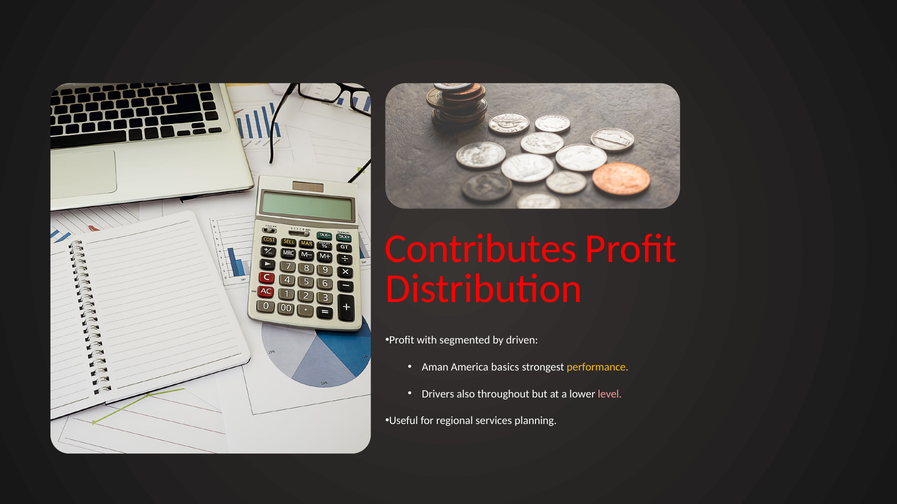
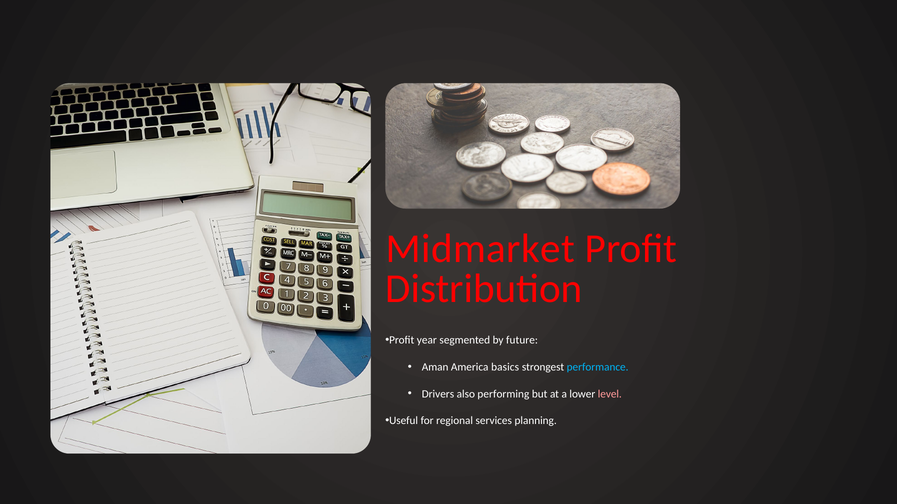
Contributes: Contributes -> Midmarket (480, 249)
with: with -> year (427, 341)
driven: driven -> future (522, 341)
performance colour: yellow -> light blue (598, 367)
throughout: throughout -> performing (503, 394)
